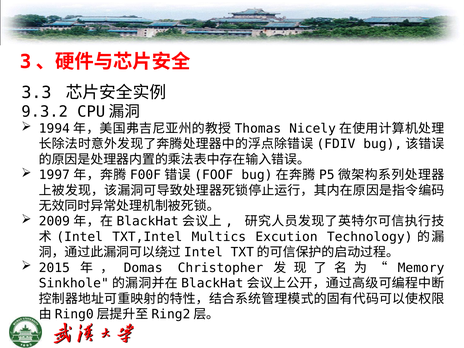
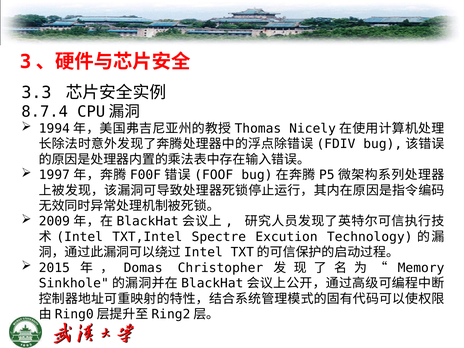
9.3.2: 9.3.2 -> 8.7.4 (45, 112)
Multics: Multics -> Spectre (219, 237)
